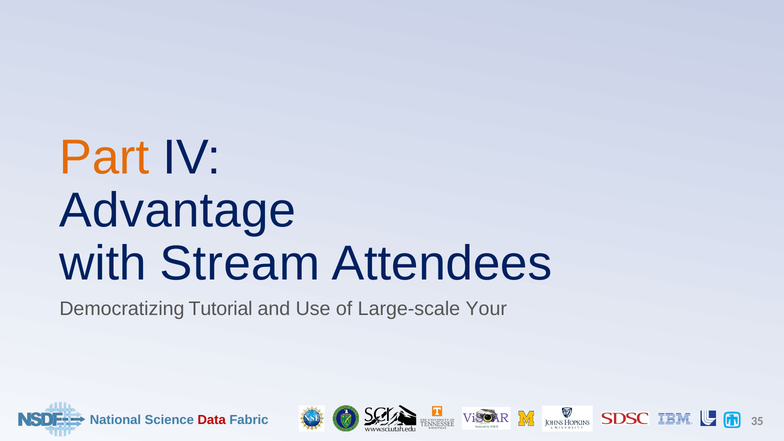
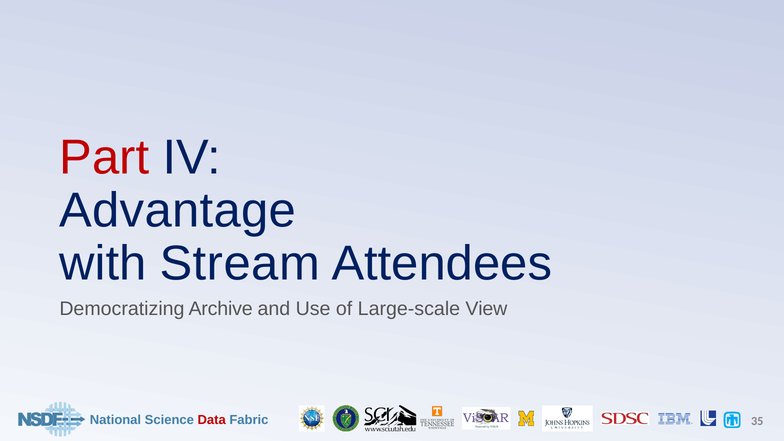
Part colour: orange -> red (104, 158)
Tutorial: Tutorial -> Archive (221, 309)
Your: Your -> View (486, 309)
